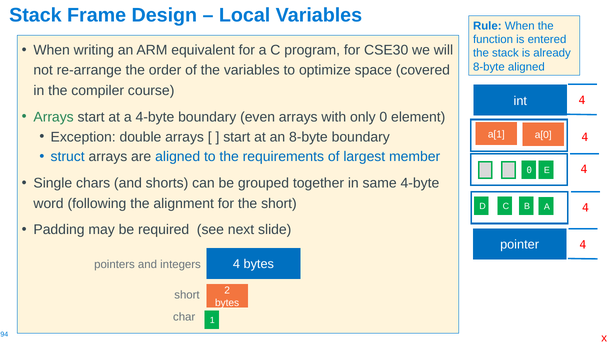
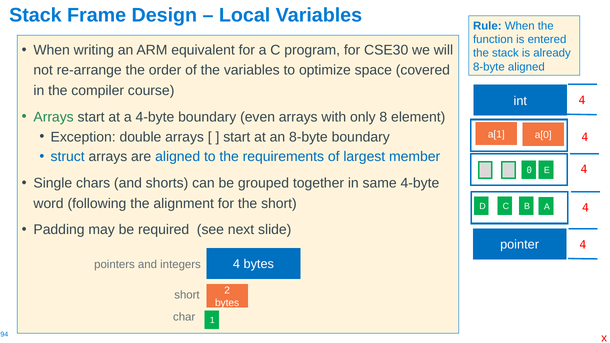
only 0: 0 -> 8 (383, 117)
